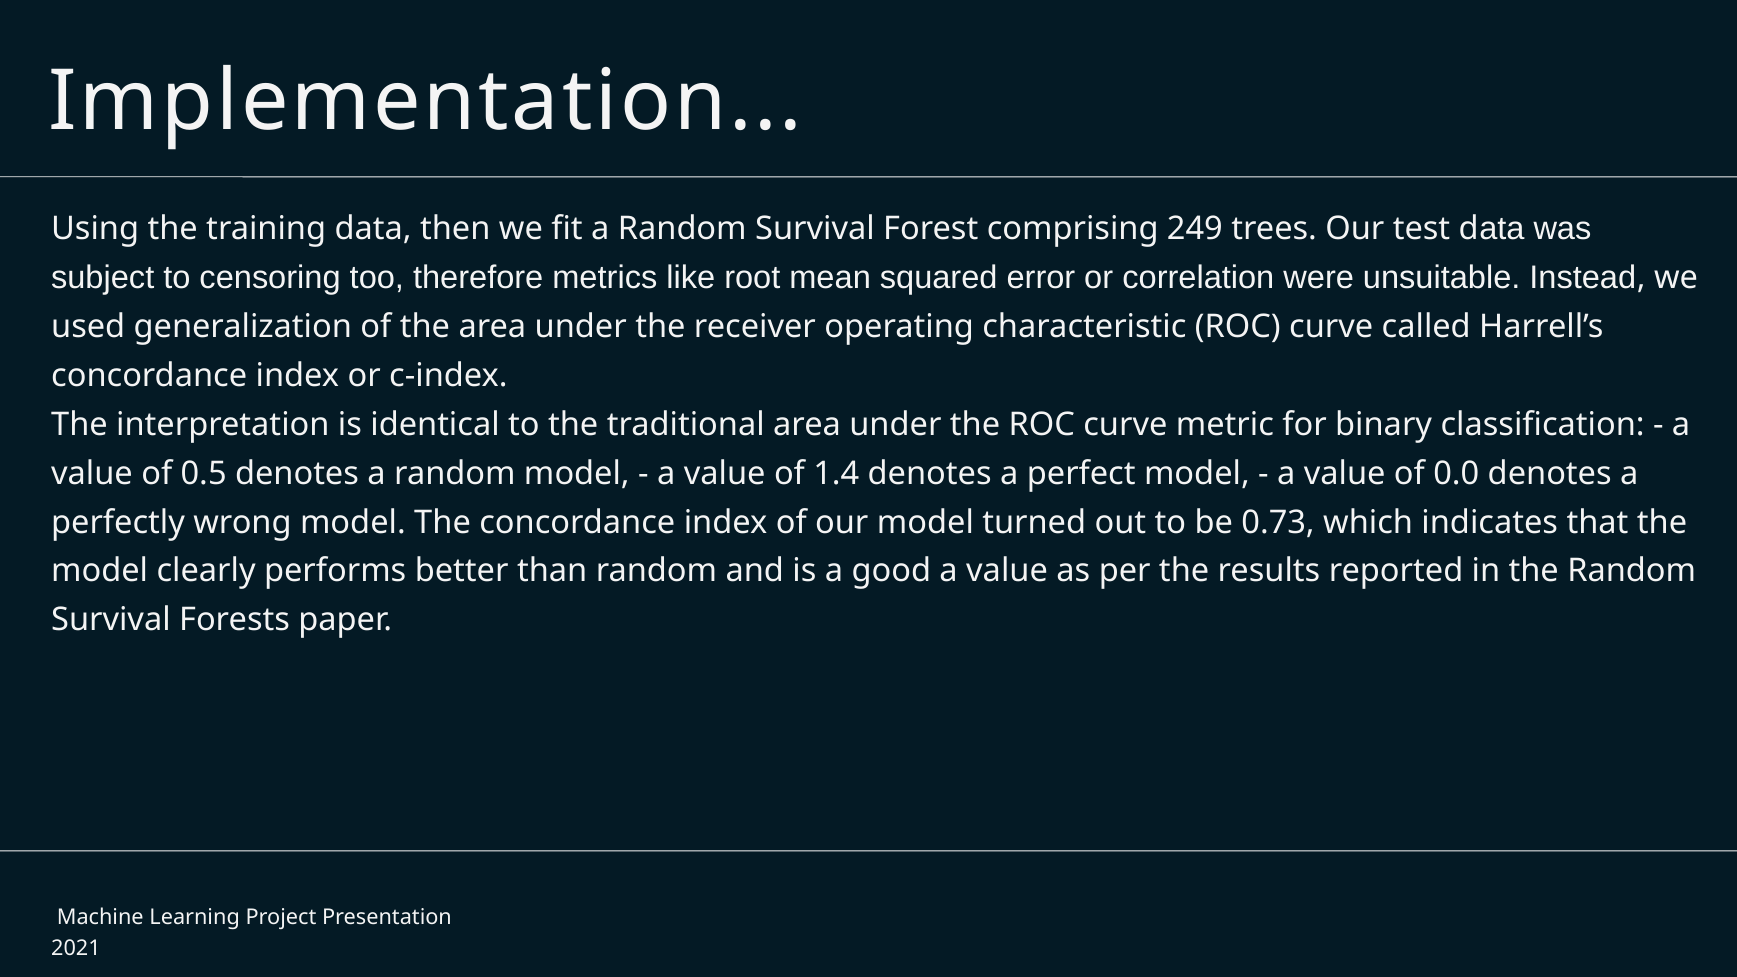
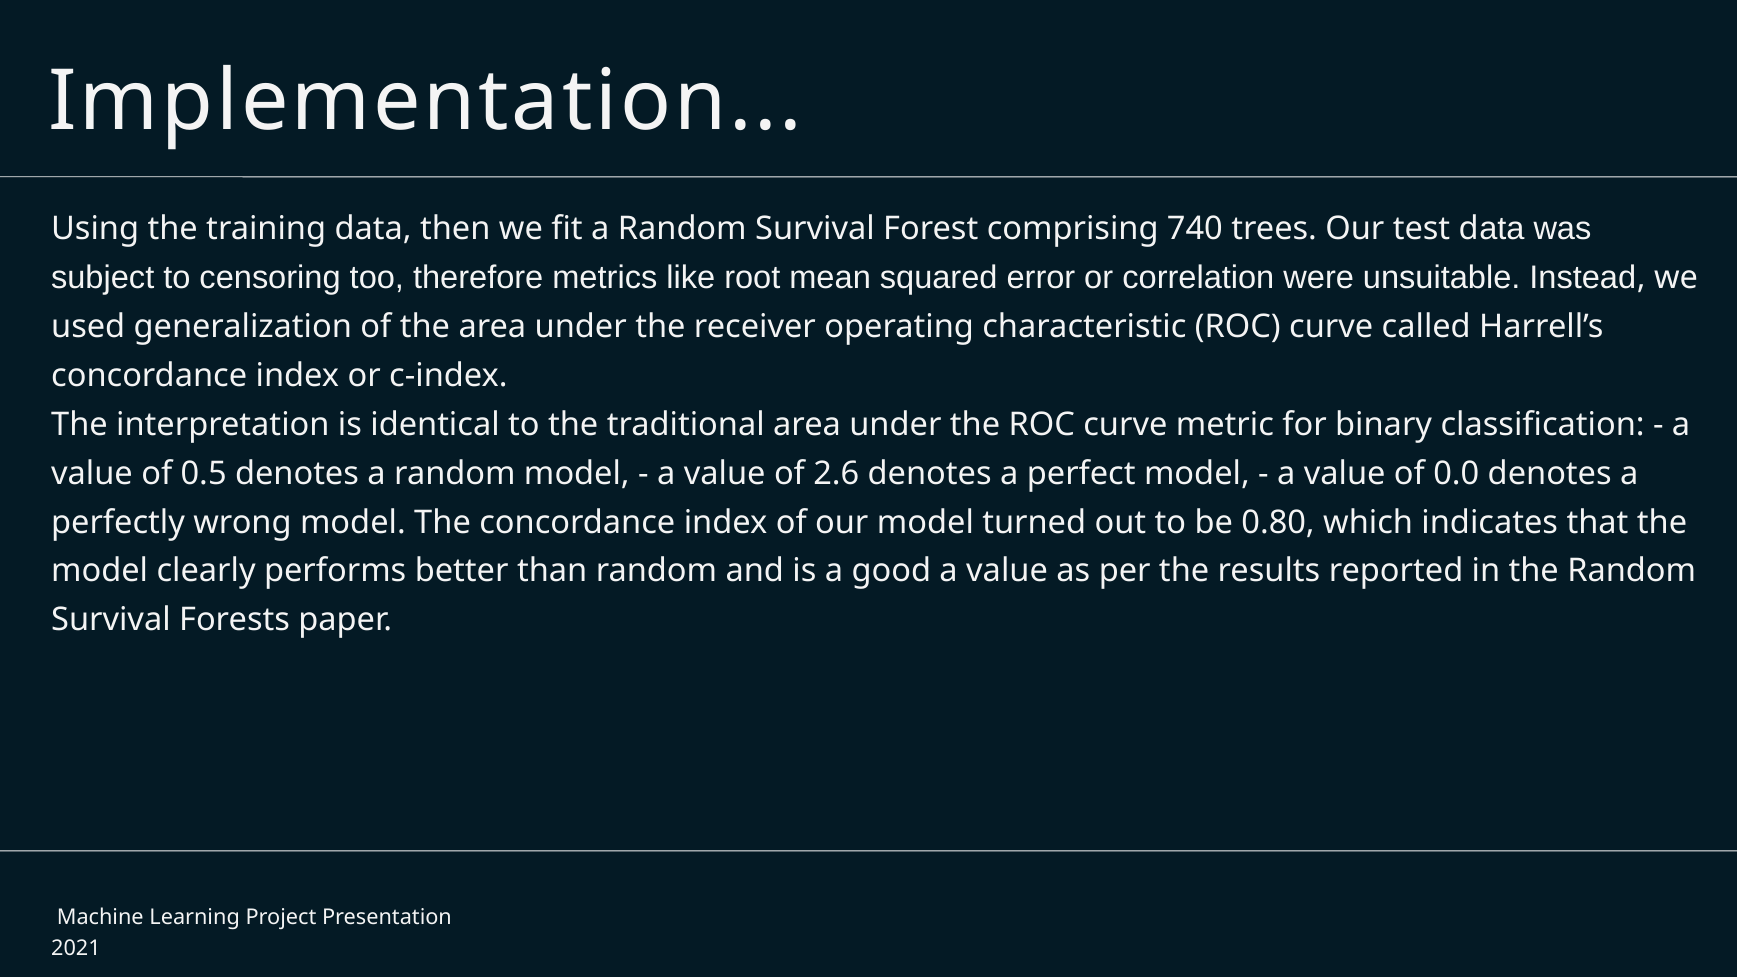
249: 249 -> 740 (1195, 229)
1.4: 1.4 -> 2.6 (836, 473)
0.73: 0.73 -> 0.80 (1278, 522)
